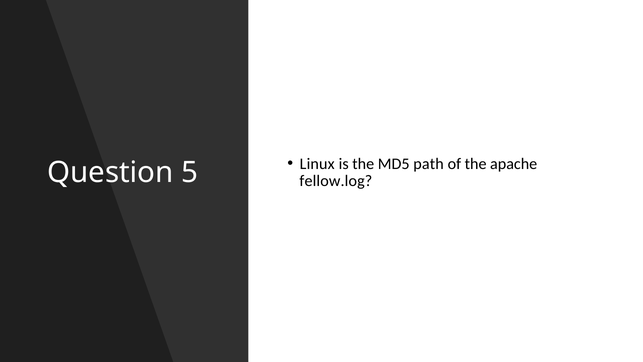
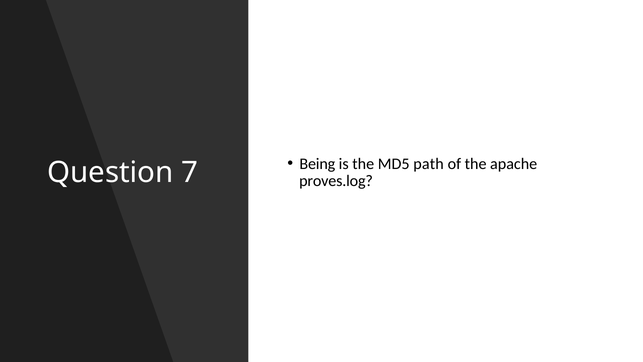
Linux: Linux -> Being (317, 164)
5: 5 -> 7 (189, 172)
fellow.log: fellow.log -> proves.log (336, 181)
